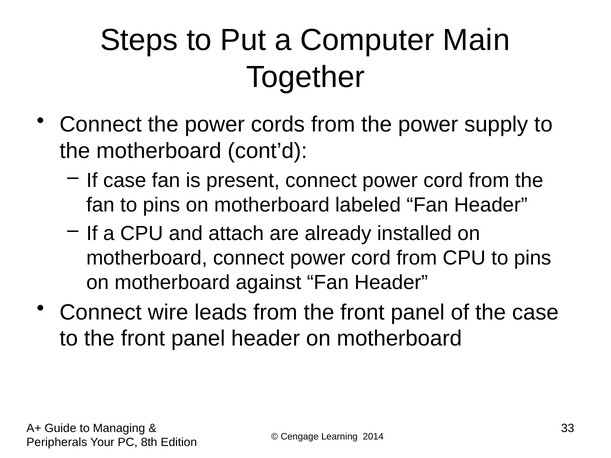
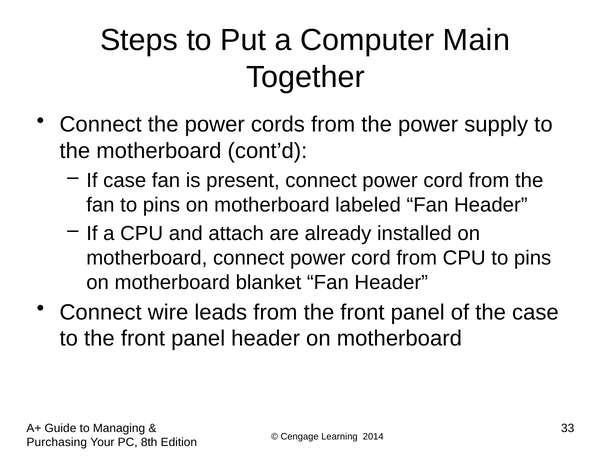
against: against -> blanket (268, 282)
Peripherals: Peripherals -> Purchasing (57, 443)
